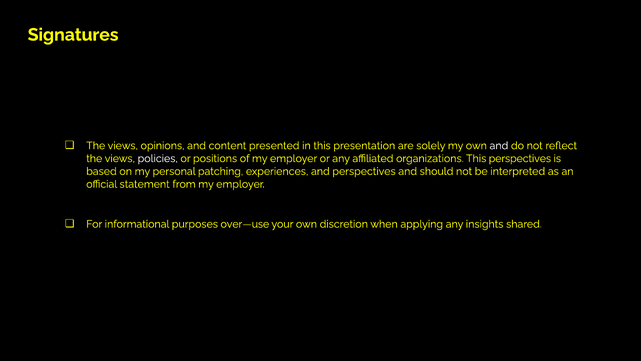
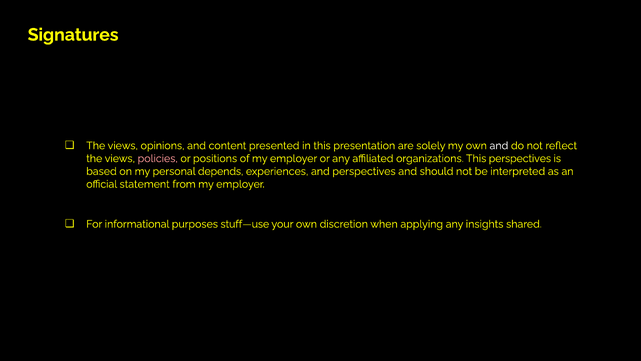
policies colour: white -> pink (158, 158)
patching: patching -> depends (221, 171)
over—use: over—use -> stuff—use (245, 224)
